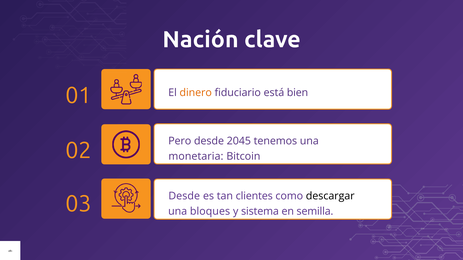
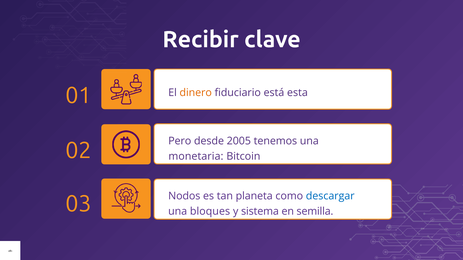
Nación: Nación -> Recibir (201, 40)
bien: bien -> esta (297, 93)
2045: 2045 -> 2005 (239, 141)
Desde: Desde -> Nodos (184, 196)
clientes: clientes -> planeta (254, 196)
descargar colour: black -> blue (330, 196)
